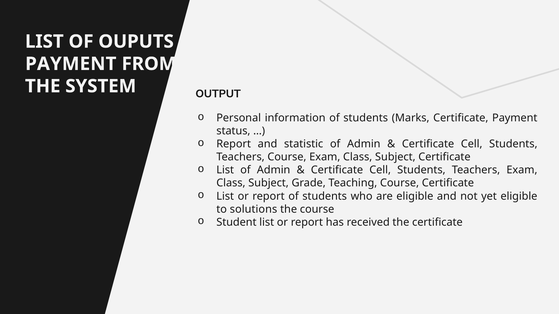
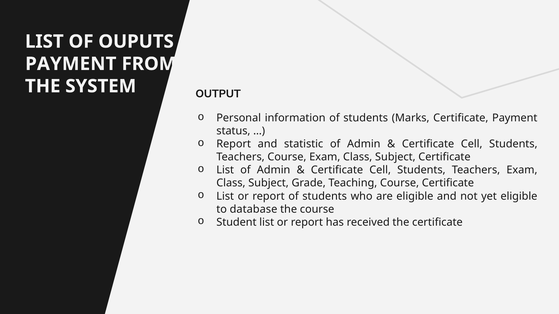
solutions: solutions -> database (254, 209)
